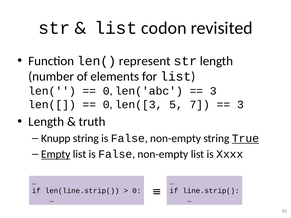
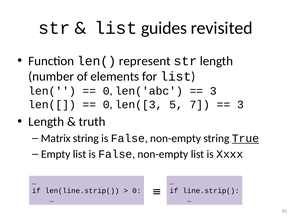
codon: codon -> guides (164, 28)
Knupp: Knupp -> Matrix (56, 139)
Empty underline: present -> none (56, 154)
